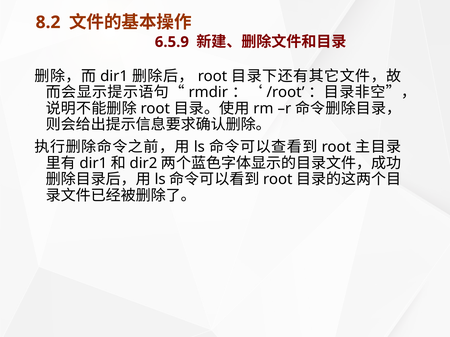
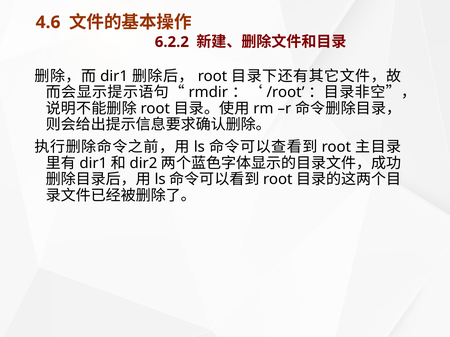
8.2: 8.2 -> 4.6 (48, 22)
6.5.9: 6.5.9 -> 6.2.2 (172, 42)
